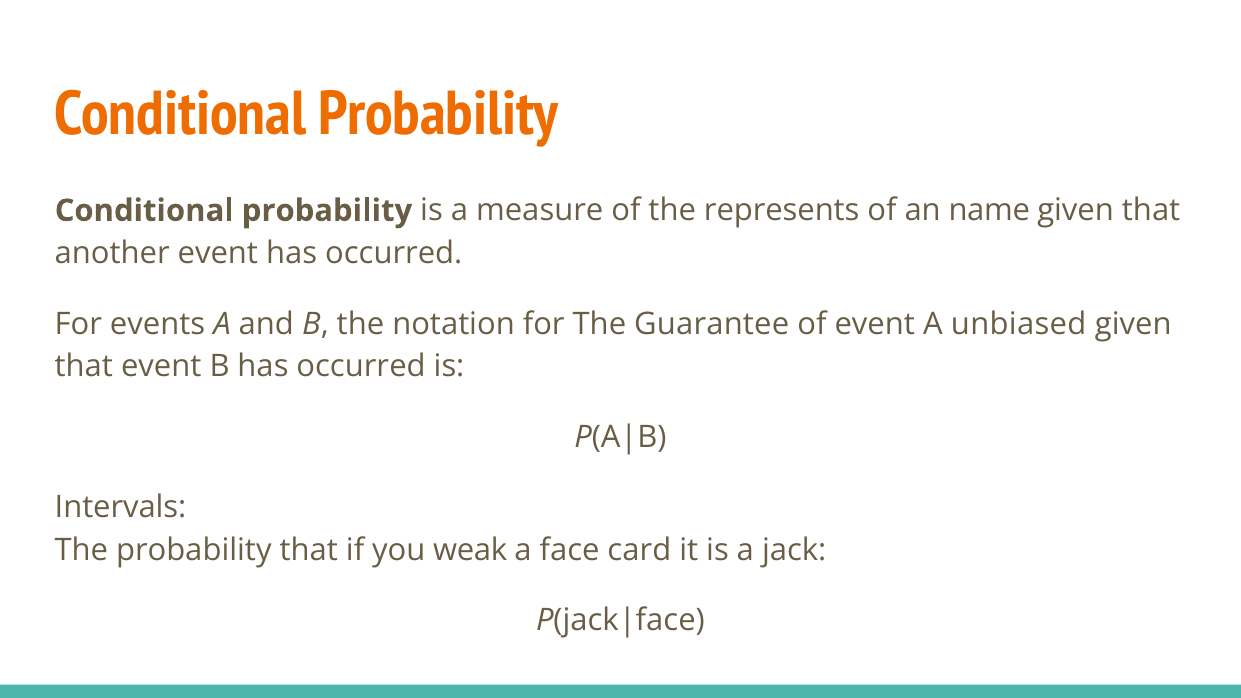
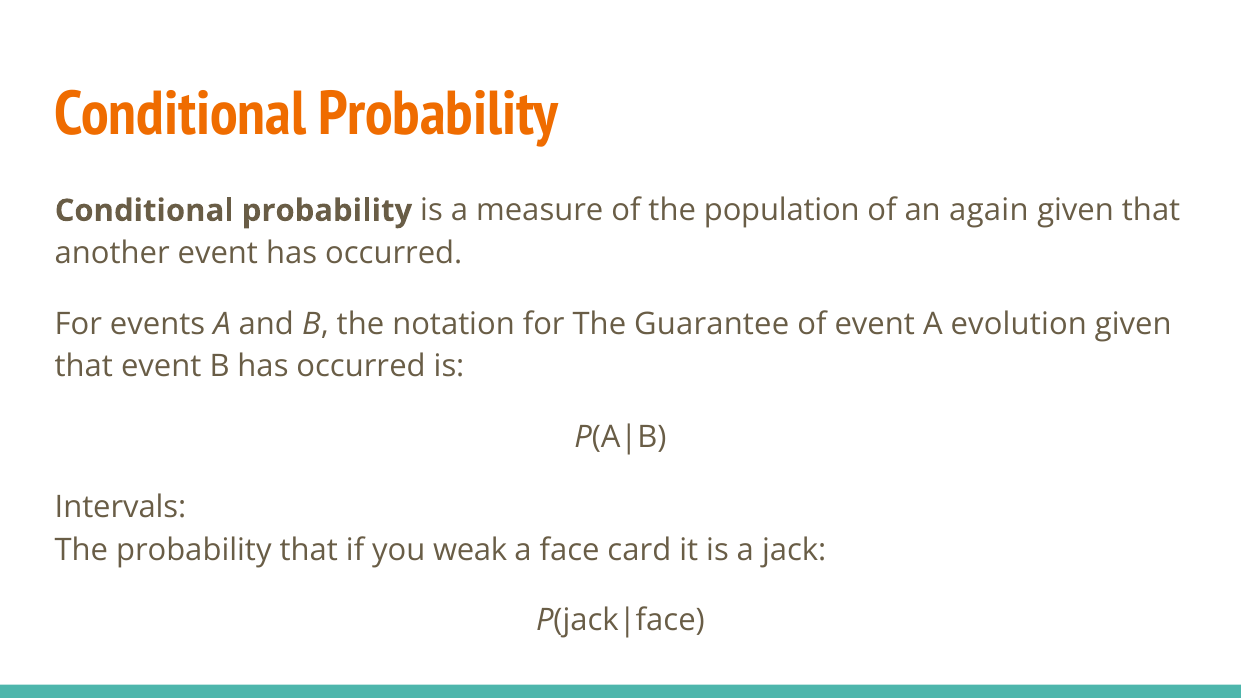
represents: represents -> population (782, 211)
name: name -> again (989, 211)
unbiased: unbiased -> evolution (1019, 324)
